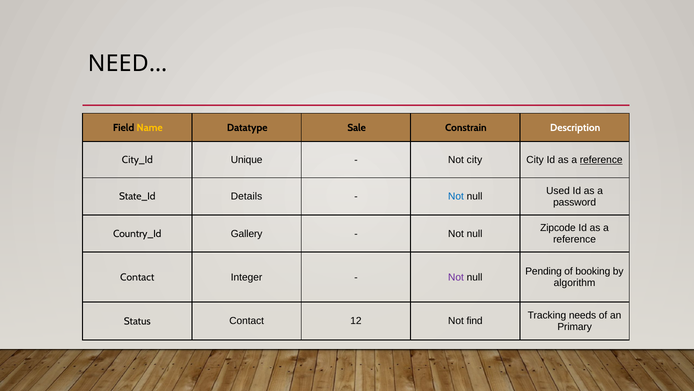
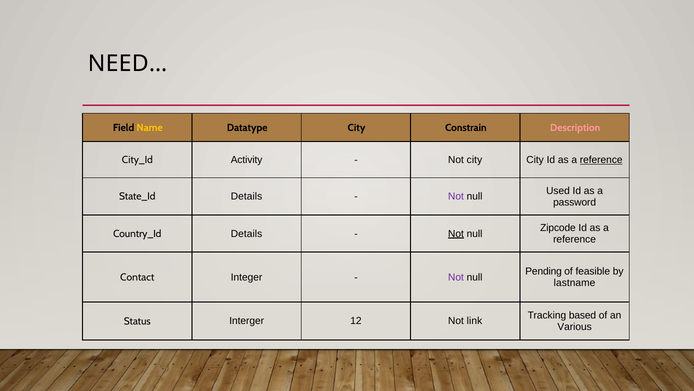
Datatype Sale: Sale -> City (356, 127)
Description colour: white -> pink (575, 127)
Unique: Unique -> Activity (247, 159)
Not colour: blue -> purple (456, 196)
Gallery: Gallery -> Details (247, 233)
Not underline: none -> present (456, 233)
booking: booking -> feasible (593, 271)
algorithm: algorithm -> lastname (575, 282)
needs: needs -> based (583, 315)
Status Contact: Contact -> Interger (247, 321)
find: find -> link (474, 321)
Primary: Primary -> Various (575, 326)
